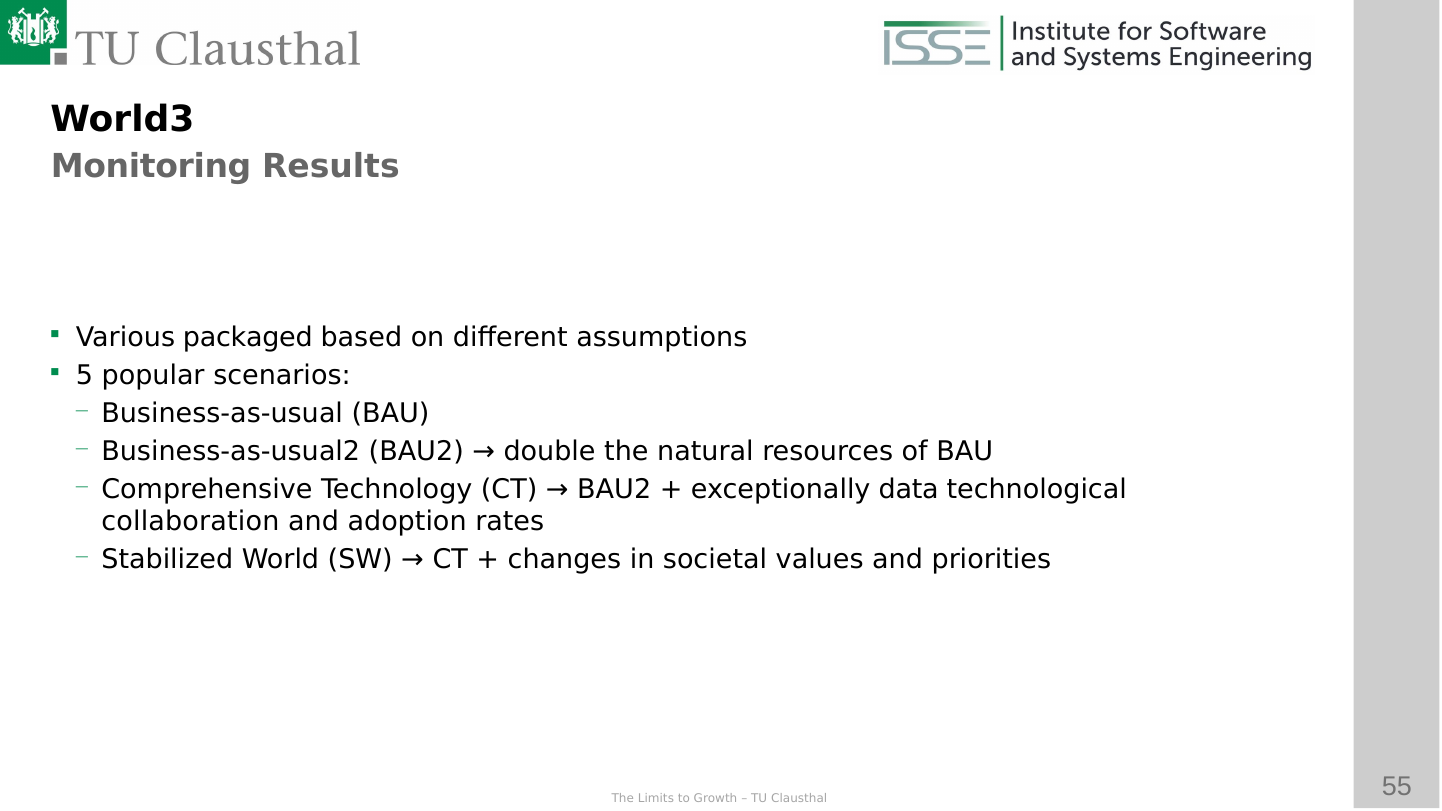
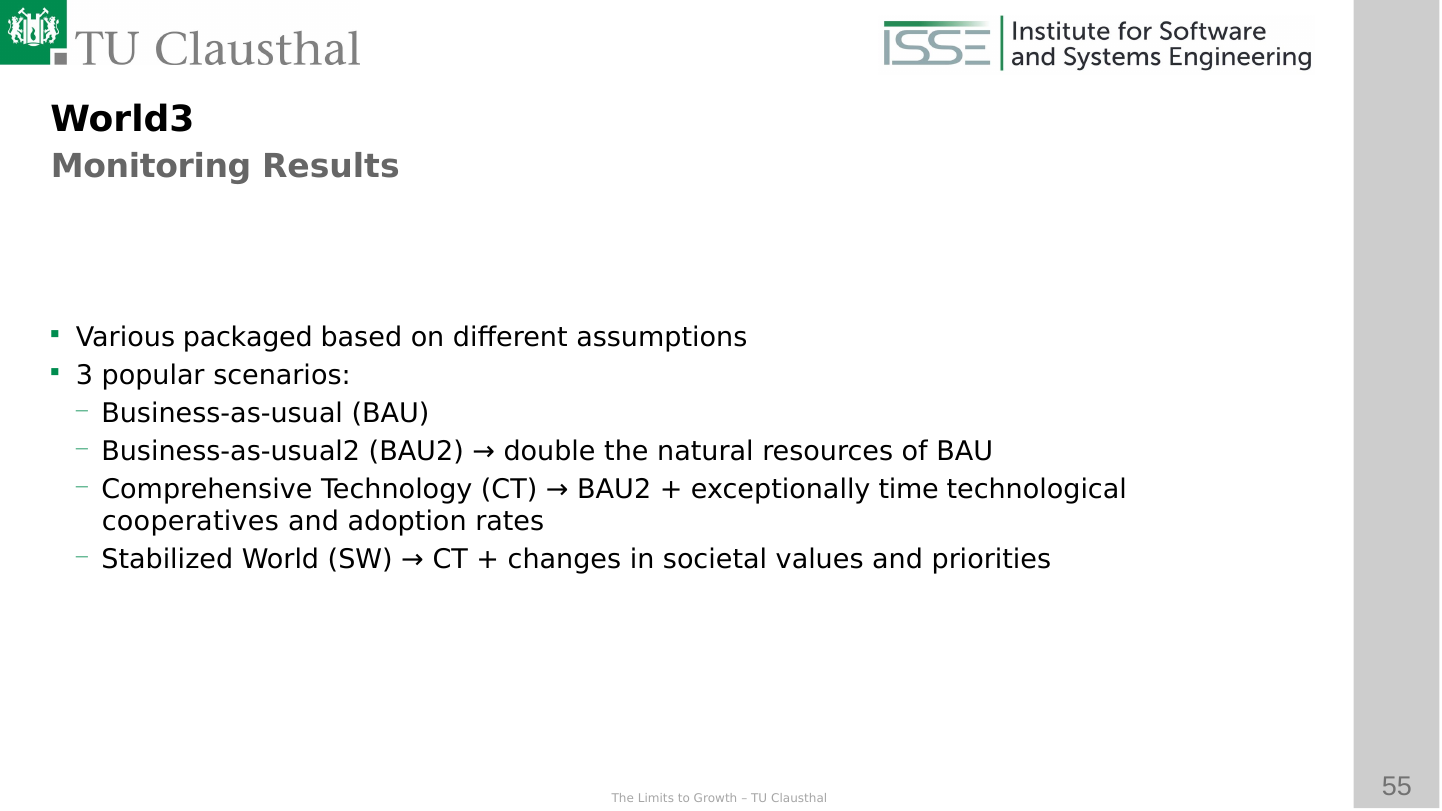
5: 5 -> 3 (84, 376)
data: data -> time (909, 489)
collaboration: collaboration -> cooperatives (190, 522)
